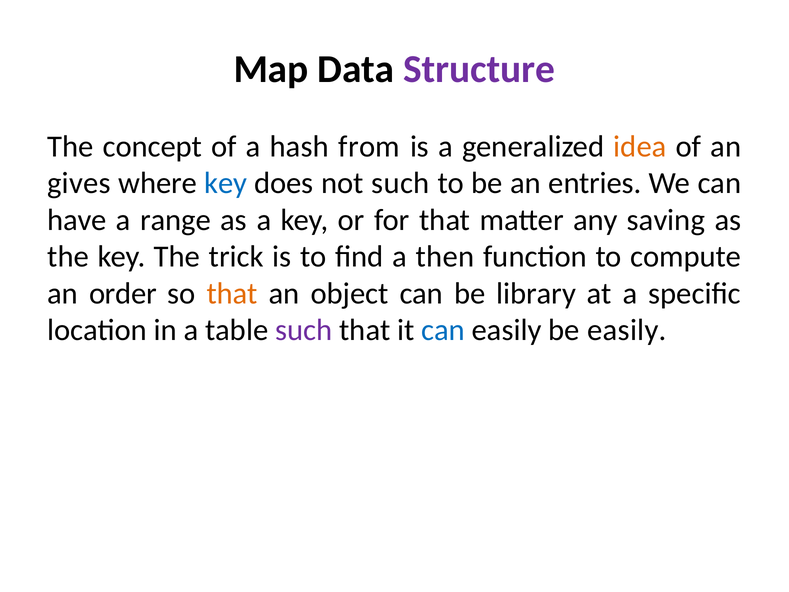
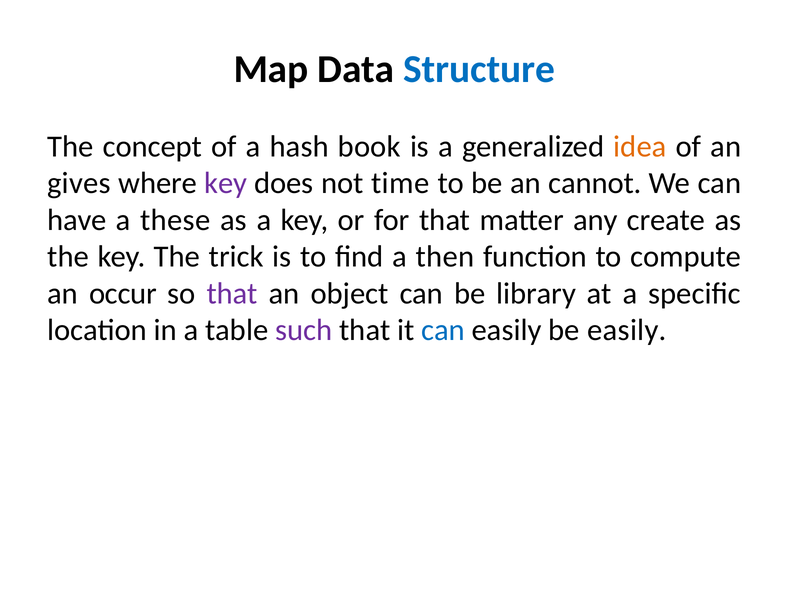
Structure colour: purple -> blue (479, 69)
from: from -> book (369, 146)
key colour: blue -> purple (226, 183)
not such: such -> time (400, 183)
entries: entries -> cannot (595, 183)
range: range -> these (175, 220)
saving: saving -> create (666, 220)
order: order -> occur (123, 293)
that colour: orange -> purple (232, 293)
